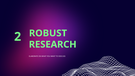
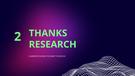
ROBUST: ROBUST -> THANKS (48, 33)
